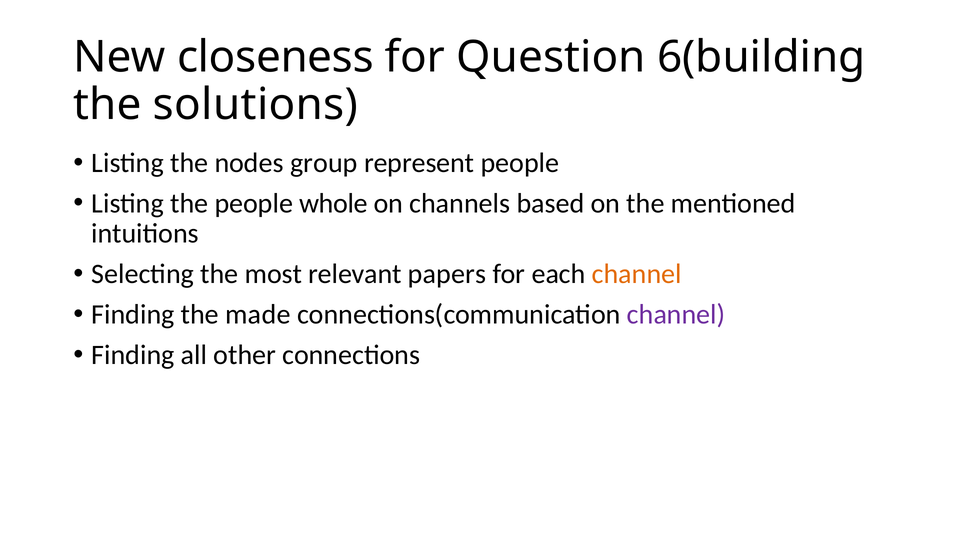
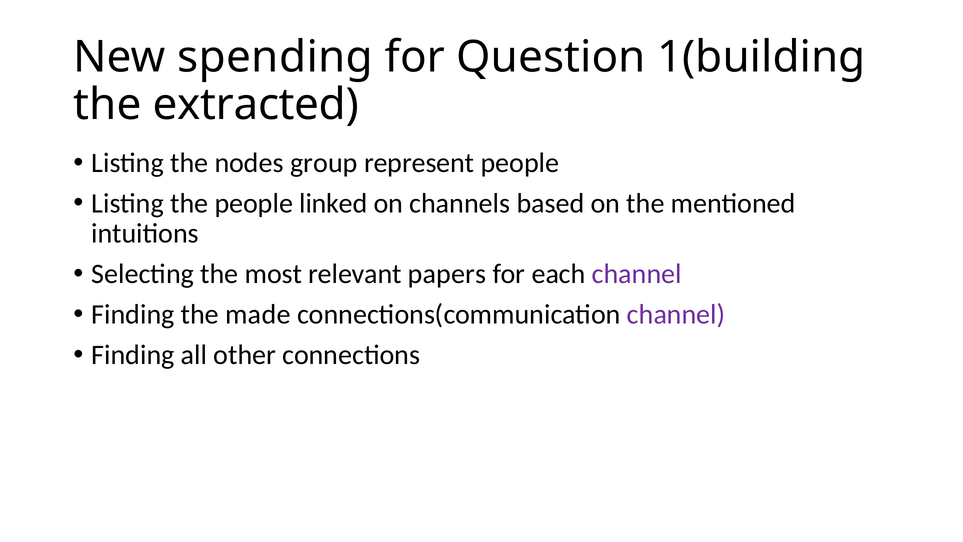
closeness: closeness -> spending (275, 57)
6(building: 6(building -> 1(building (761, 57)
solutions: solutions -> extracted (256, 105)
whole: whole -> linked (333, 203)
channel colour: orange -> purple (637, 274)
